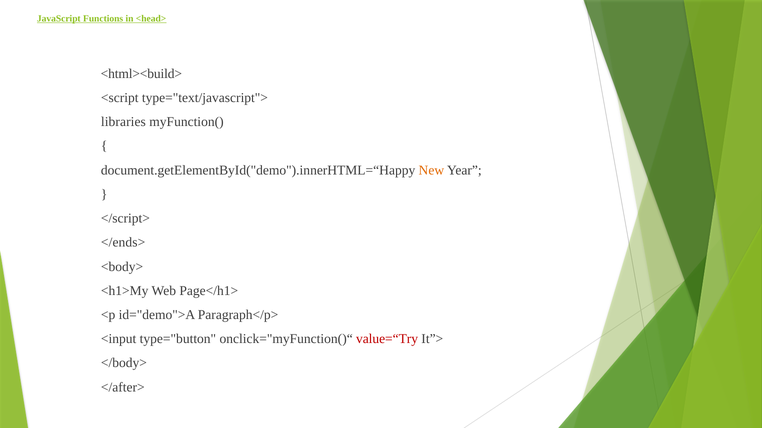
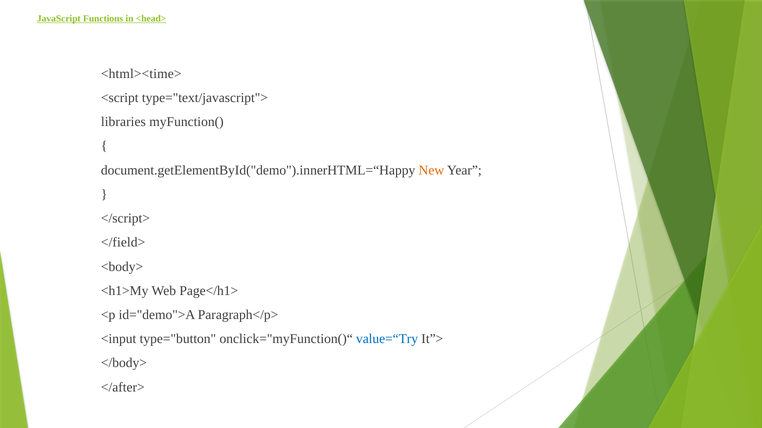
<html><build>: <html><build> -> <html><time> (141, 74)
</ends>: </ends> -> </field> (123, 243)
value=“Try colour: red -> blue (387, 339)
